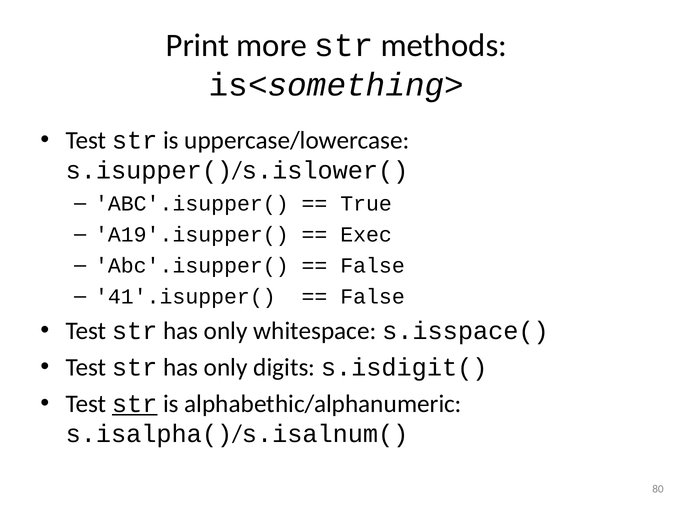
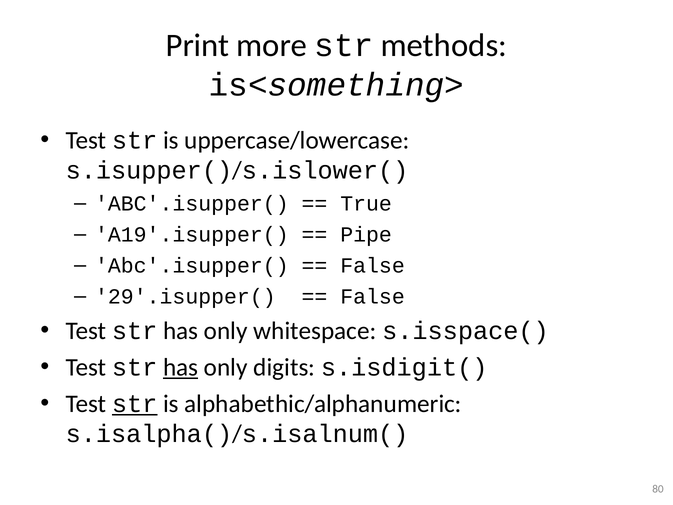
Exec: Exec -> Pipe (366, 235)
41'.isupper(: 41'.isupper( -> 29'.isupper( (185, 297)
has underline: none -> present (181, 367)
